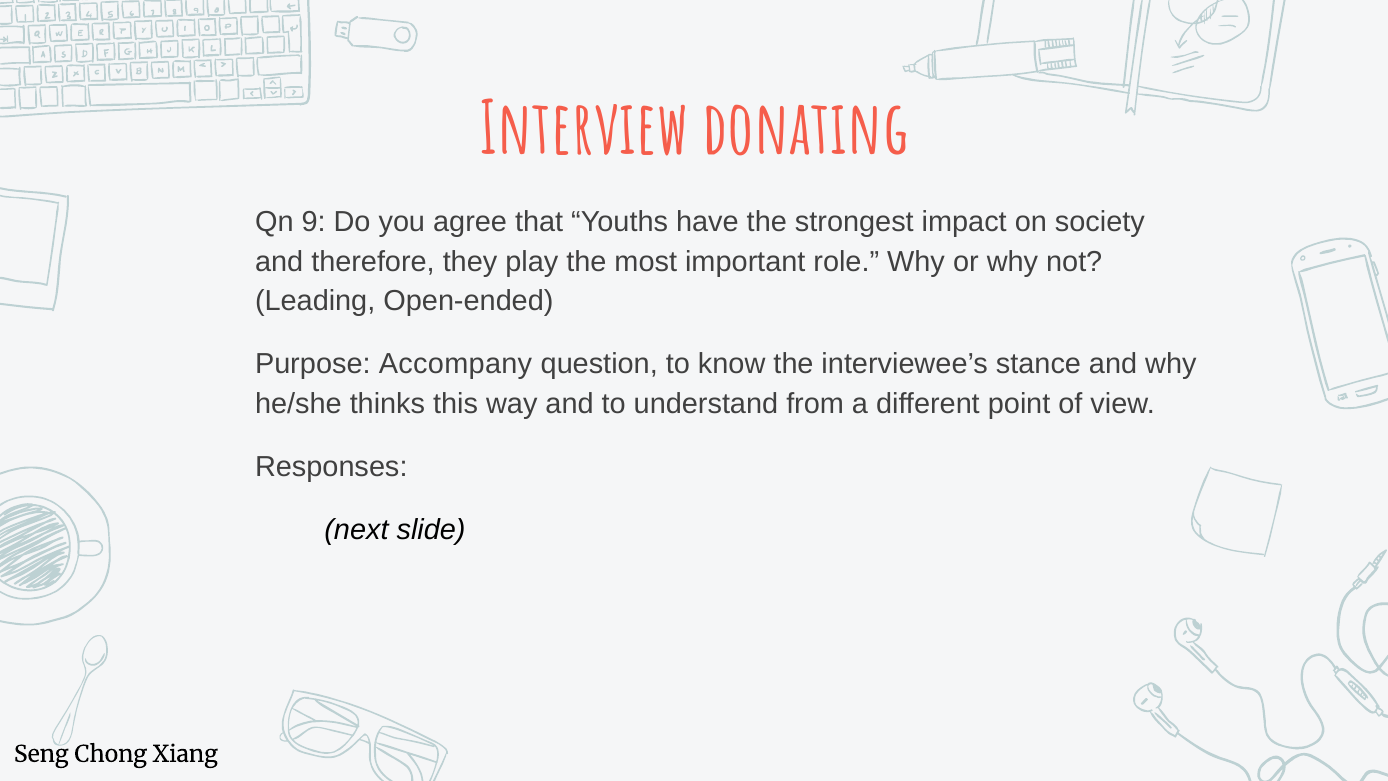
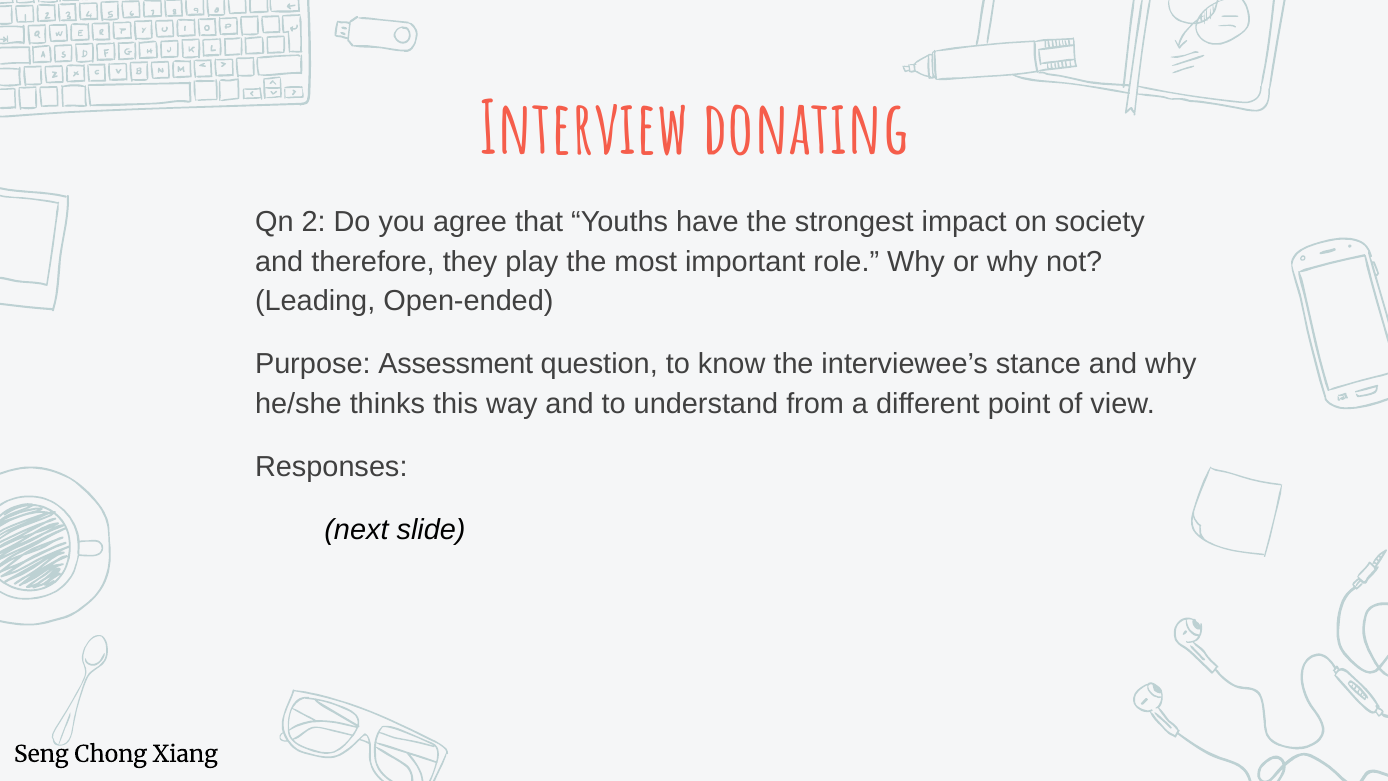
9: 9 -> 2 (314, 222)
Accompany: Accompany -> Assessment (456, 364)
